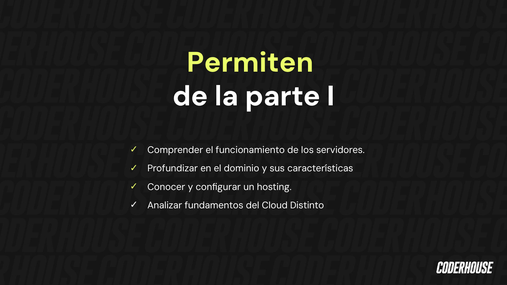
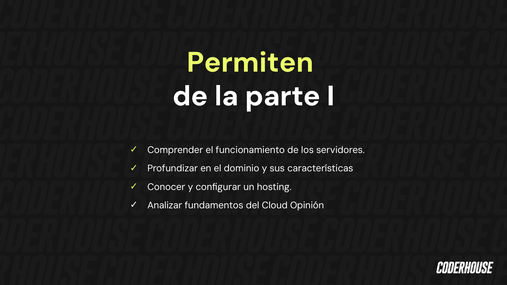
Distinto: Distinto -> Opinión (307, 206)
